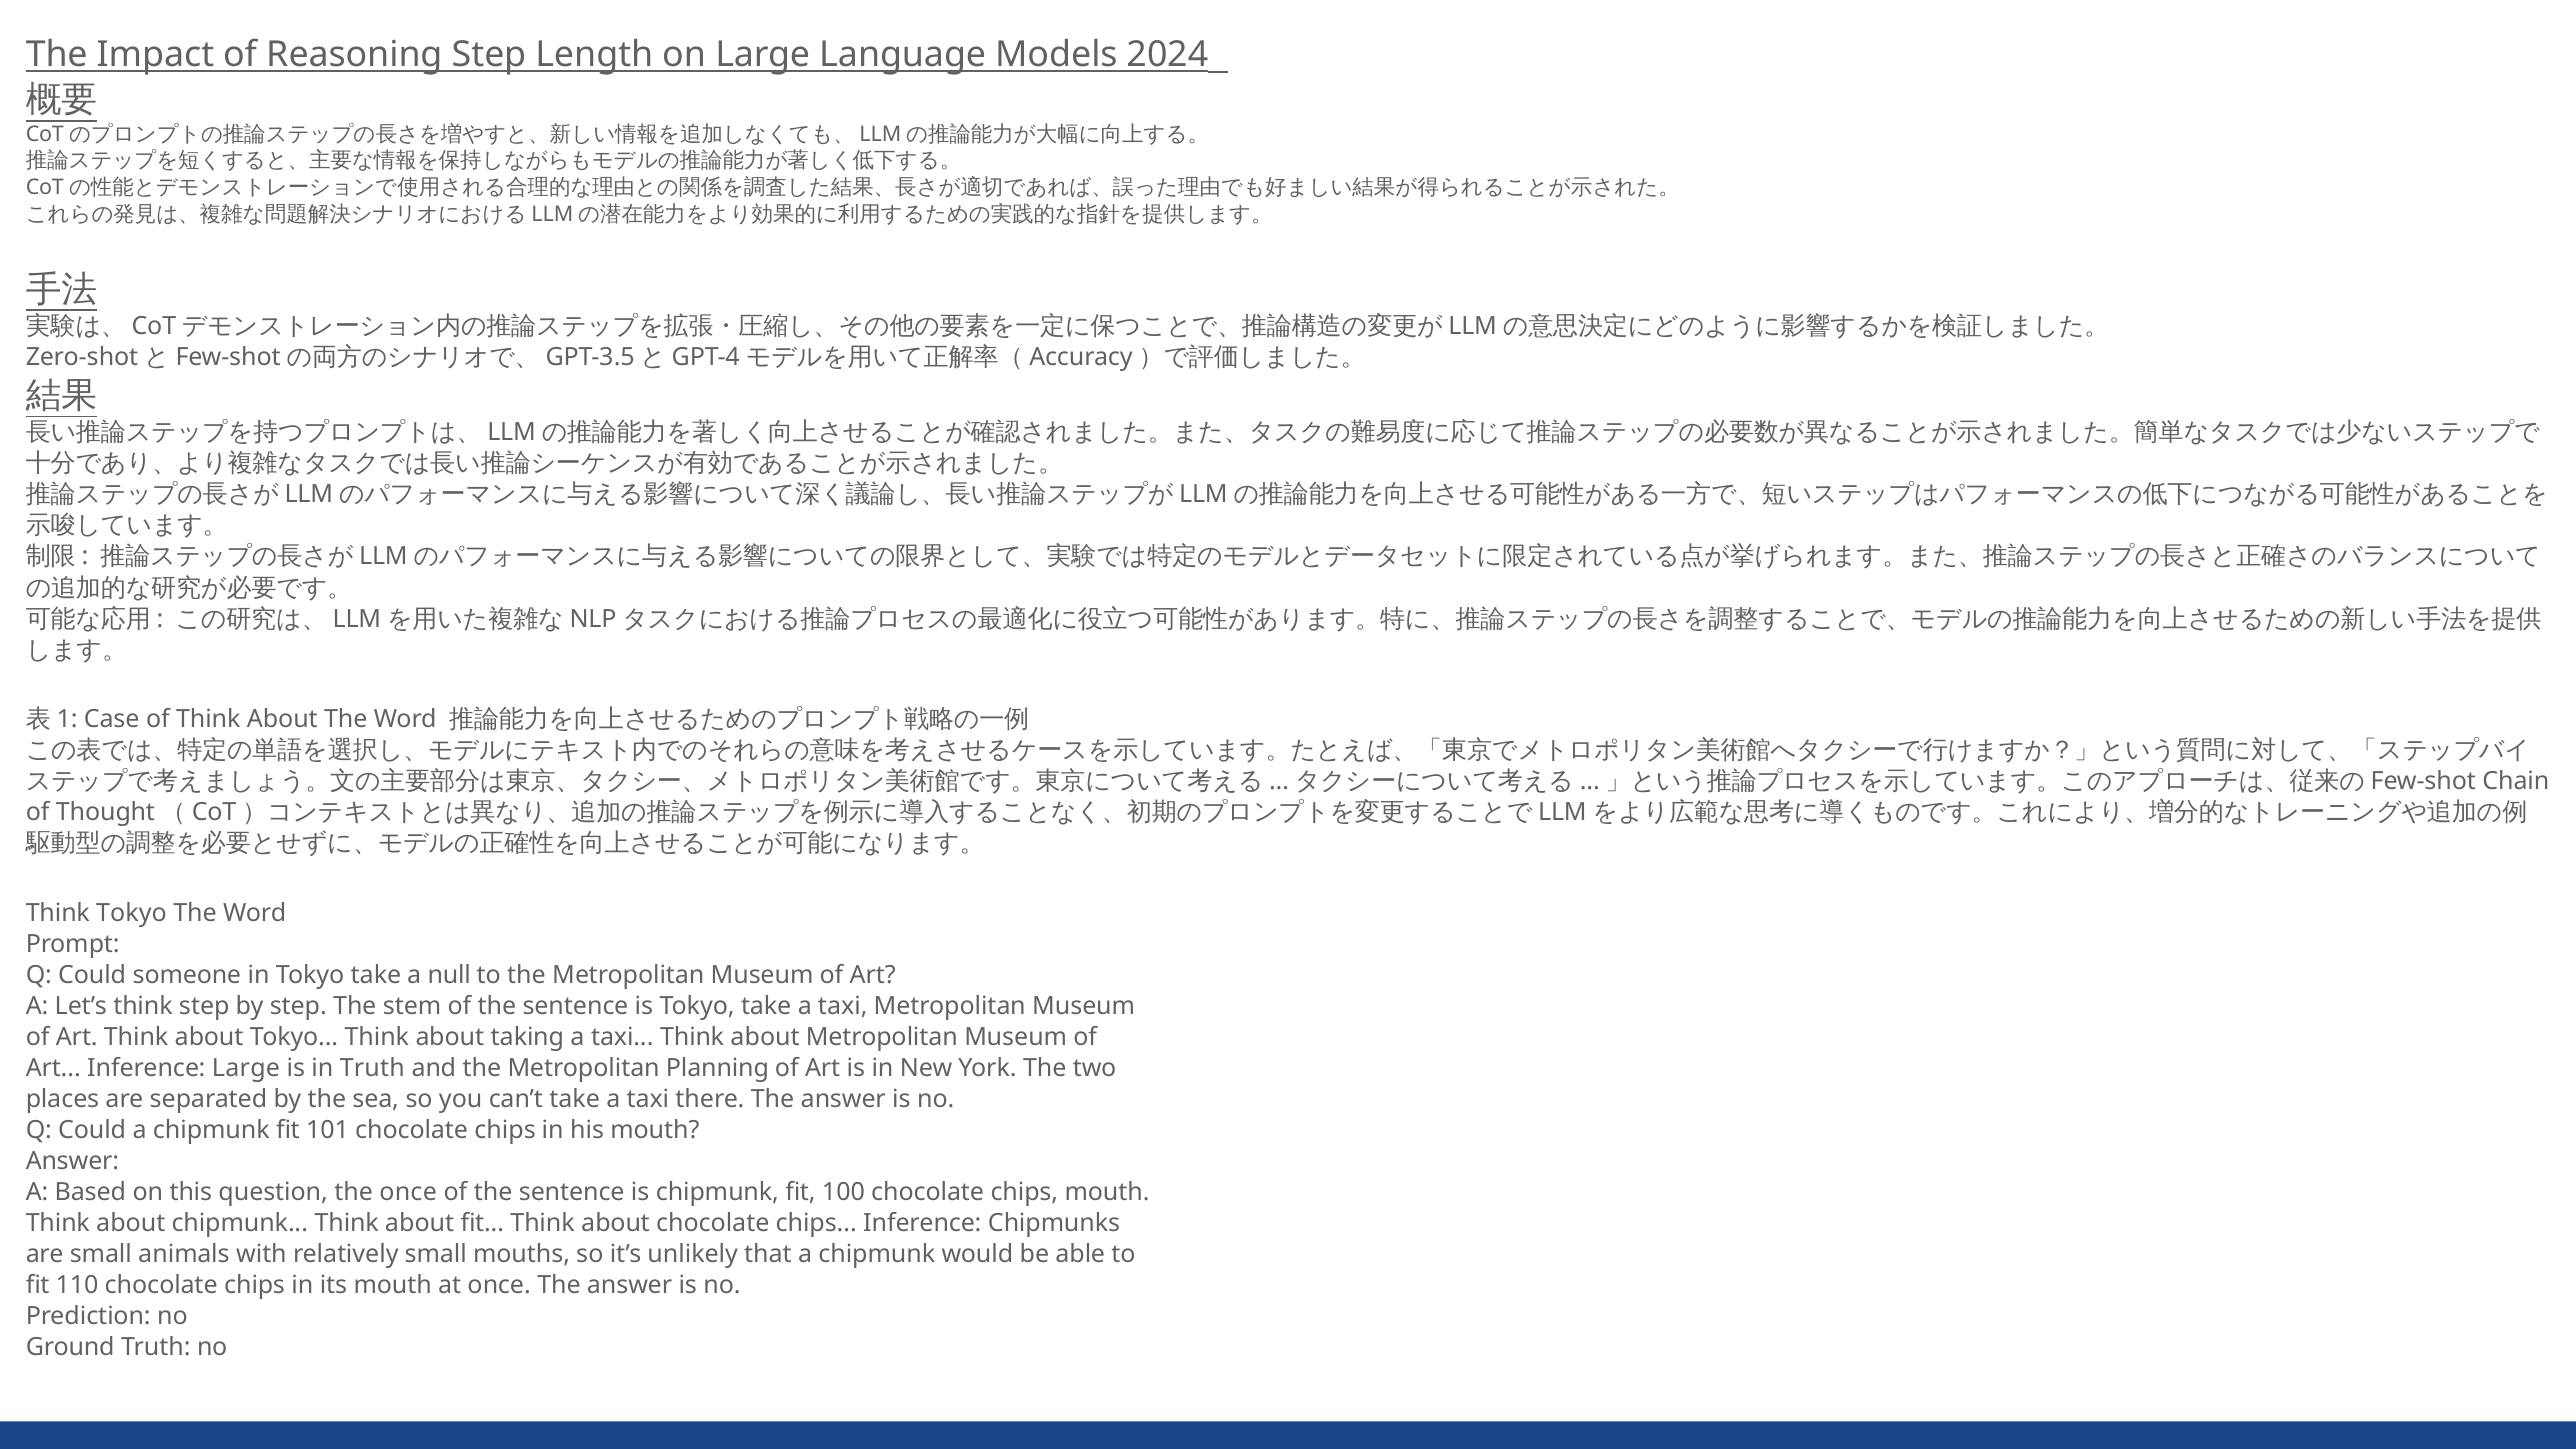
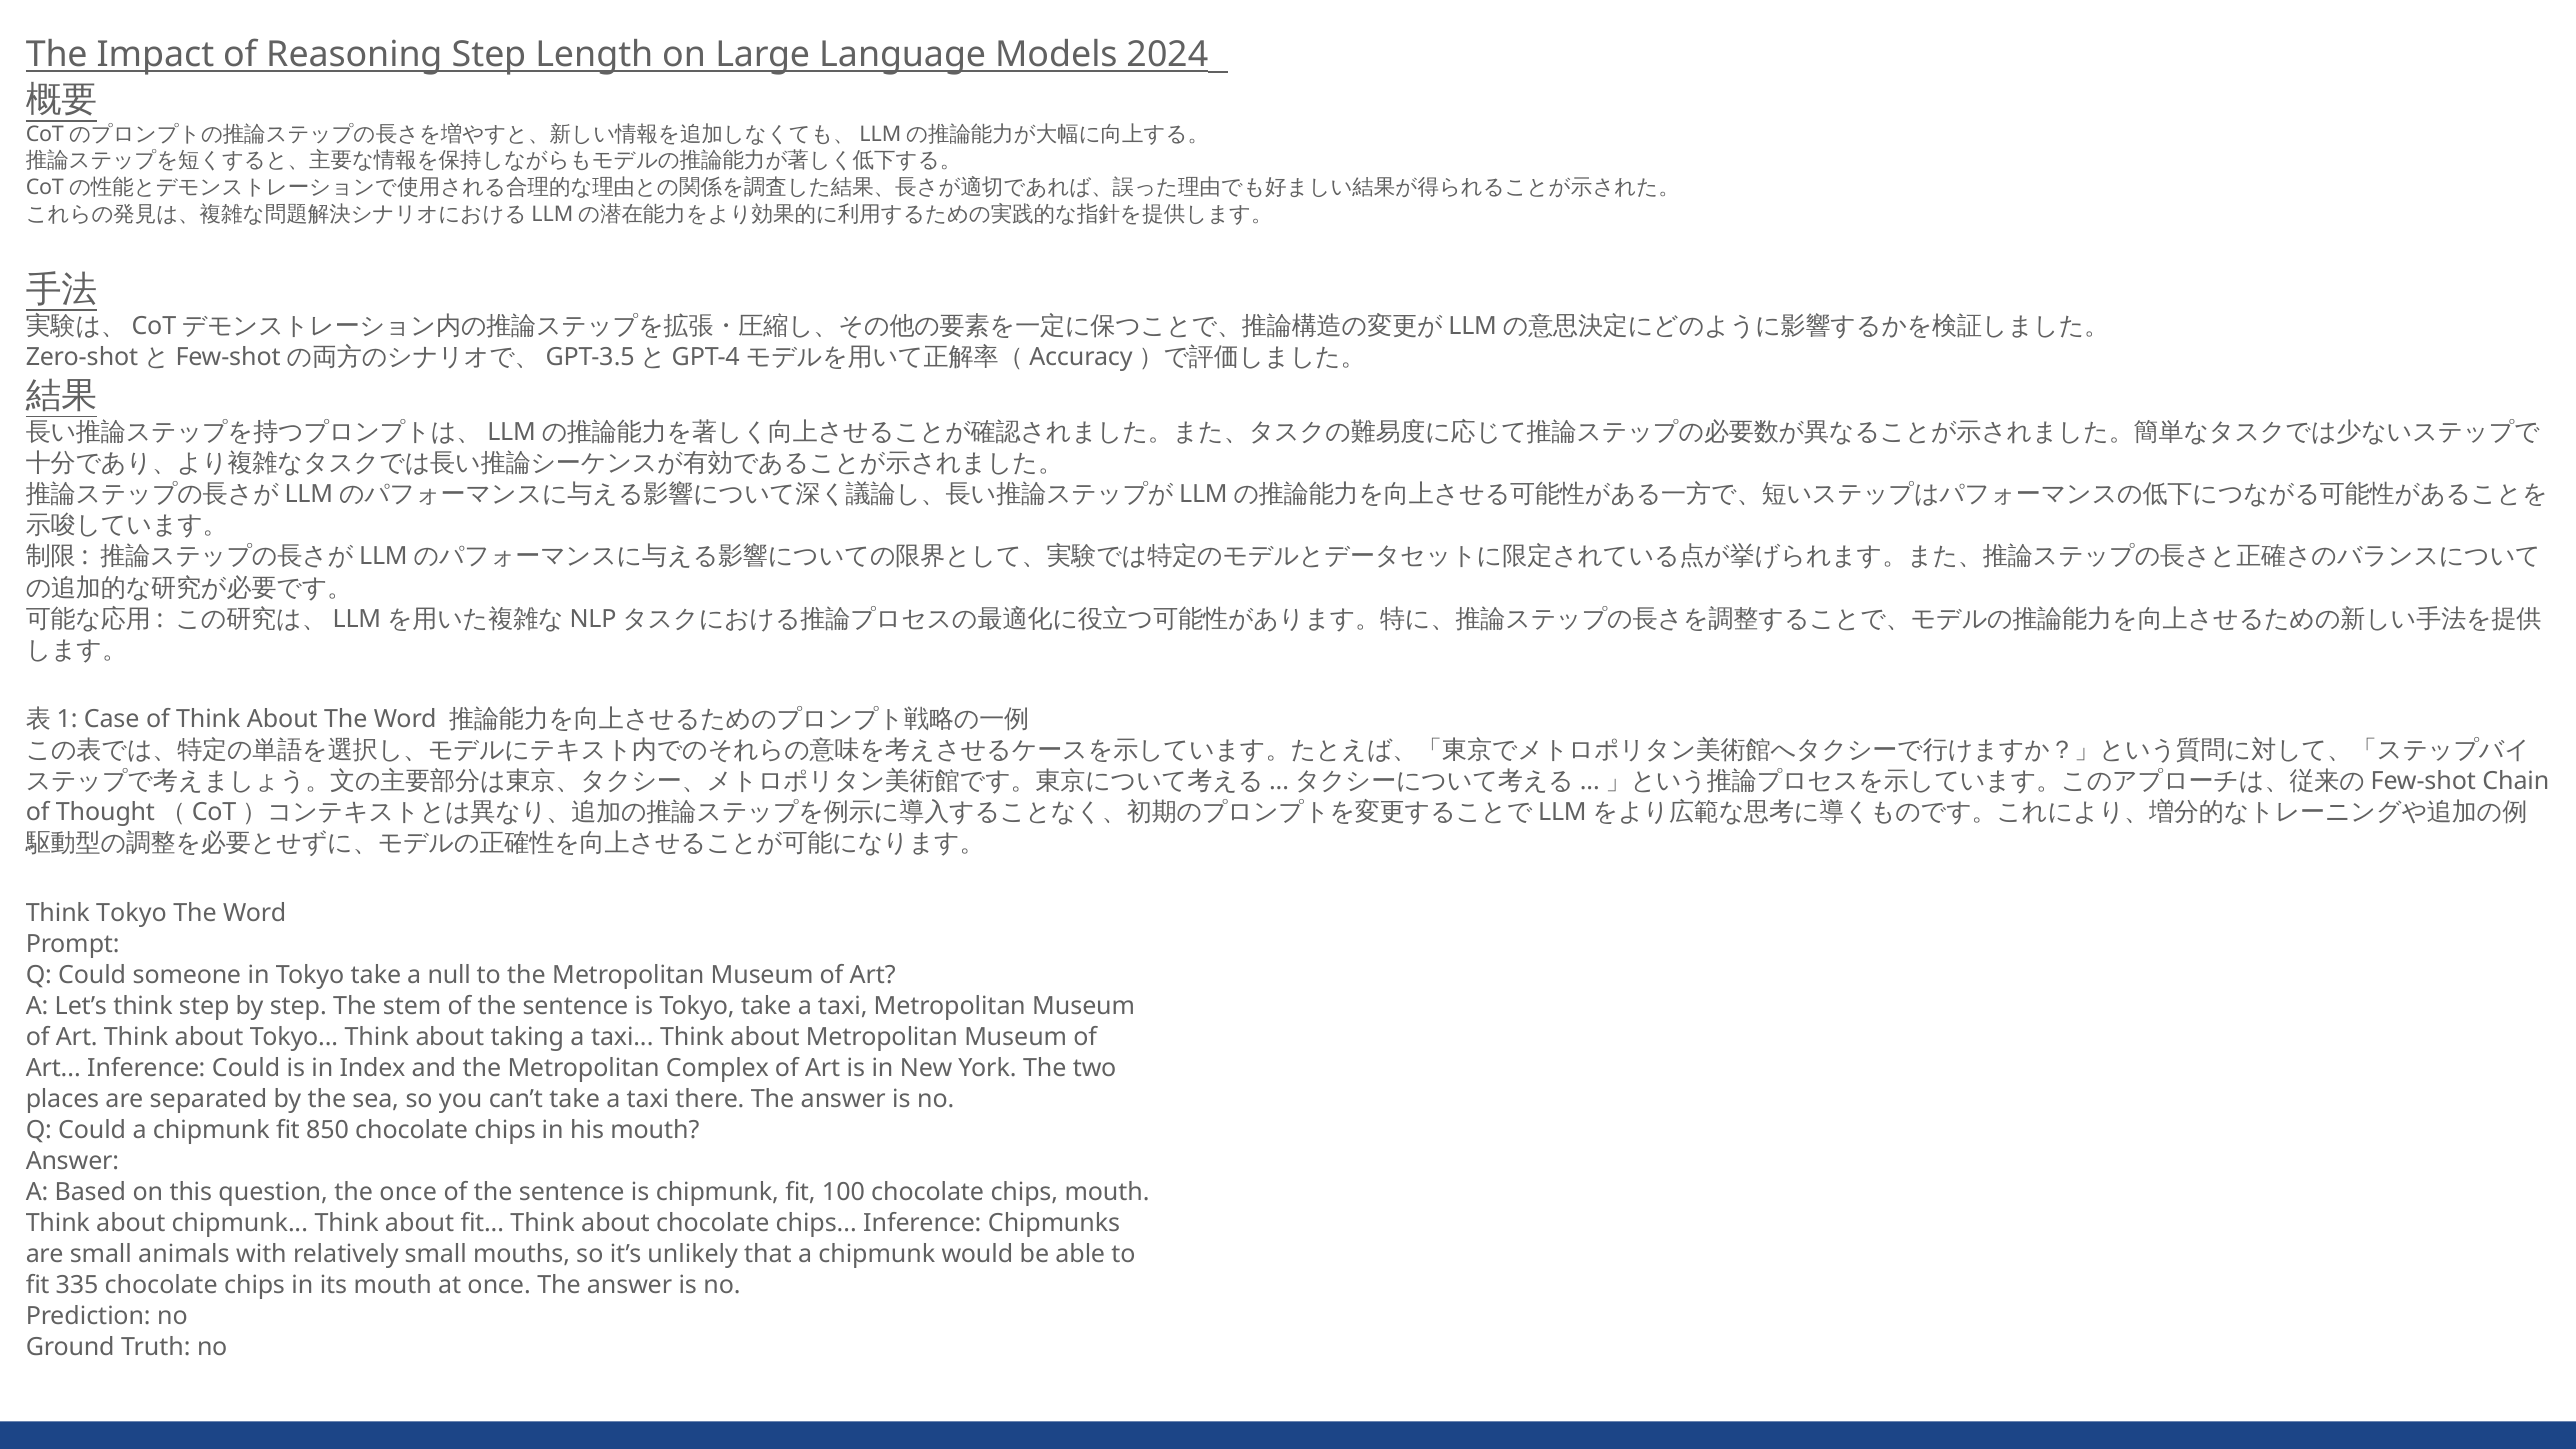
Inference Large: Large -> Could (246, 1068)
in Truth: Truth -> Index (373, 1068)
Planning: Planning -> Complex (717, 1068)
101: 101 -> 850 (327, 1130)
110: 110 -> 335 (77, 1286)
